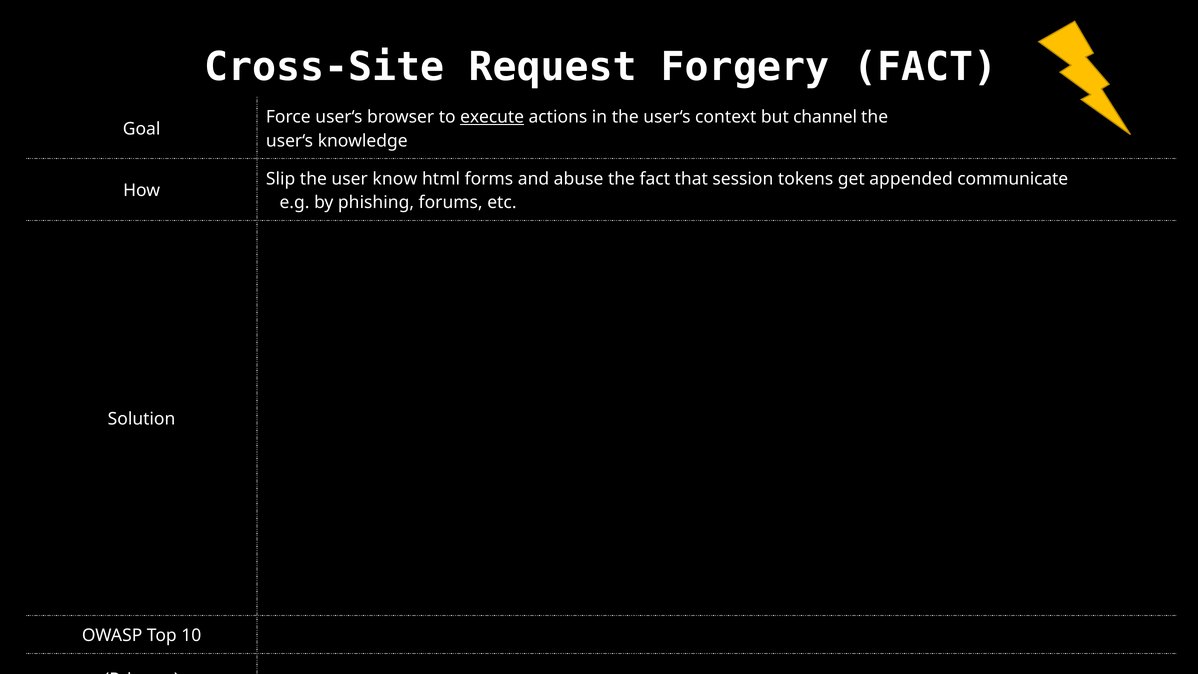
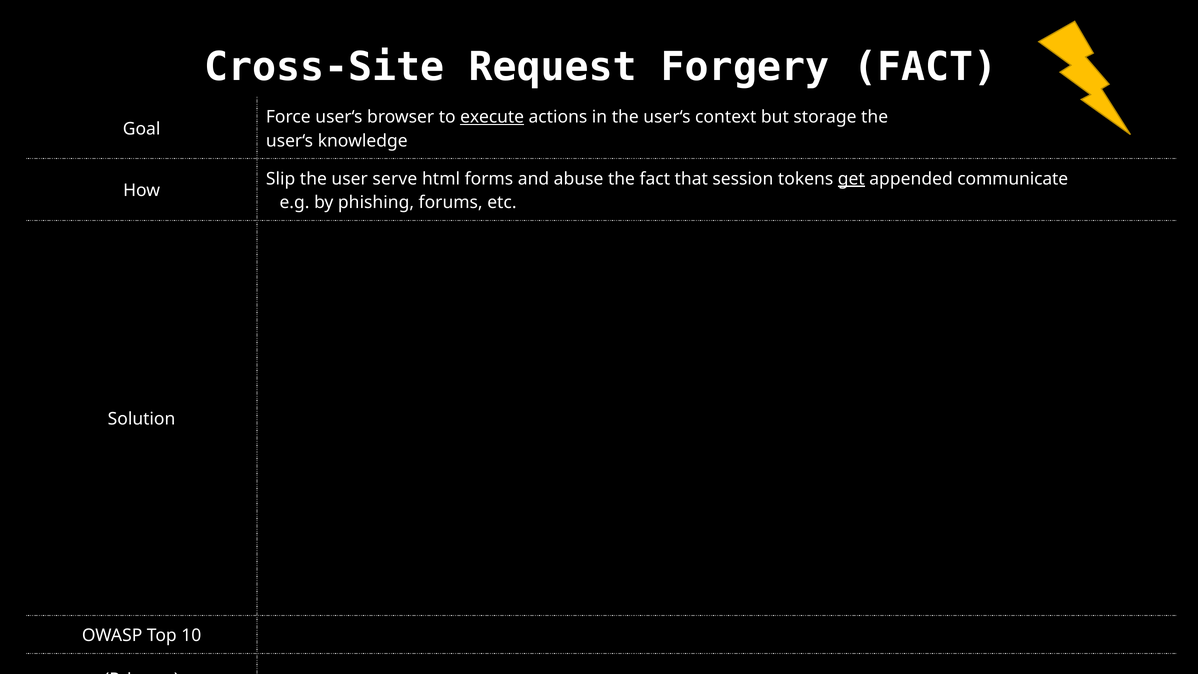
channel: channel -> storage (825, 117)
know: know -> serve (395, 179)
get underline: none -> present (851, 179)
